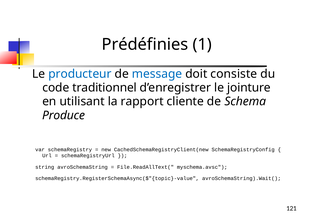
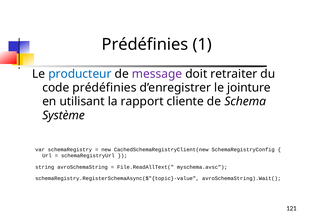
message colour: blue -> purple (157, 74)
consiste: consiste -> retraiter (234, 74)
code traditionnel: traditionnel -> prédéfinies (104, 88)
Produce: Produce -> Système (64, 115)
